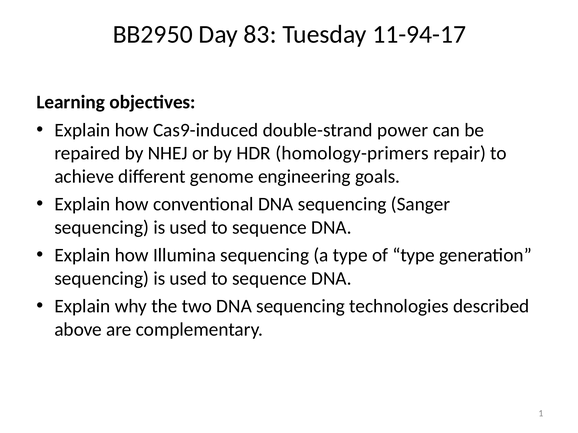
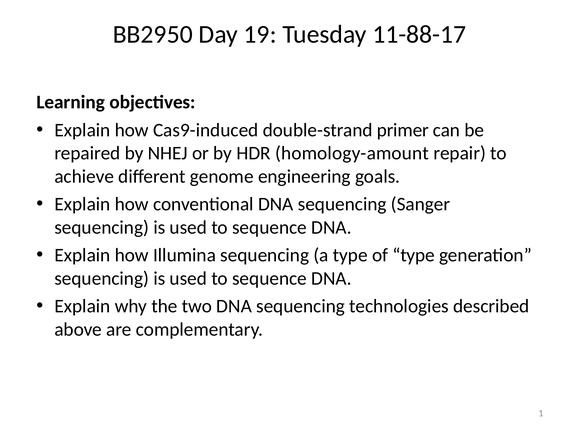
83: 83 -> 19 (260, 34)
11-94-17: 11-94-17 -> 11-88-17 (419, 34)
power: power -> primer (403, 130)
homology-primers: homology-primers -> homology-amount (352, 153)
